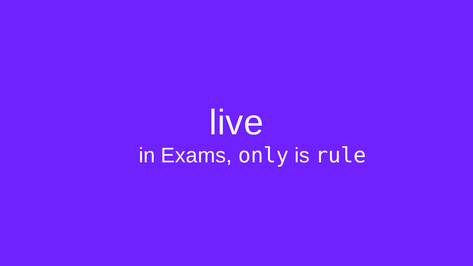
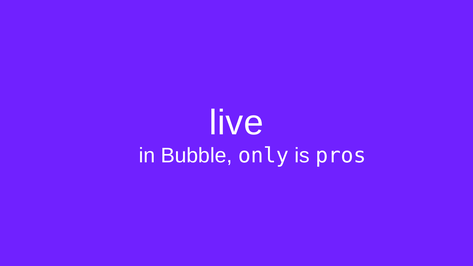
Exams: Exams -> Bubble (197, 156)
rule: rule -> pros (341, 156)
